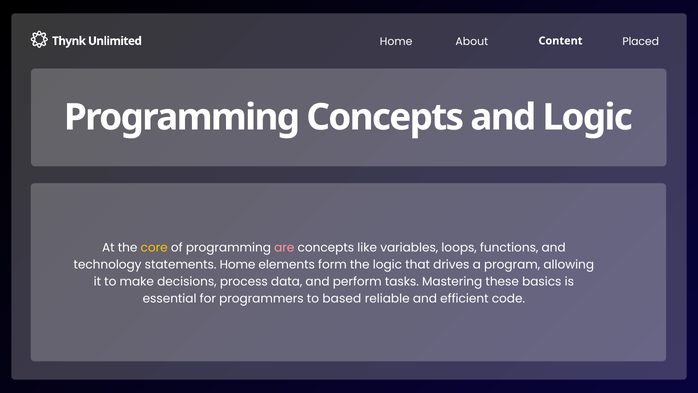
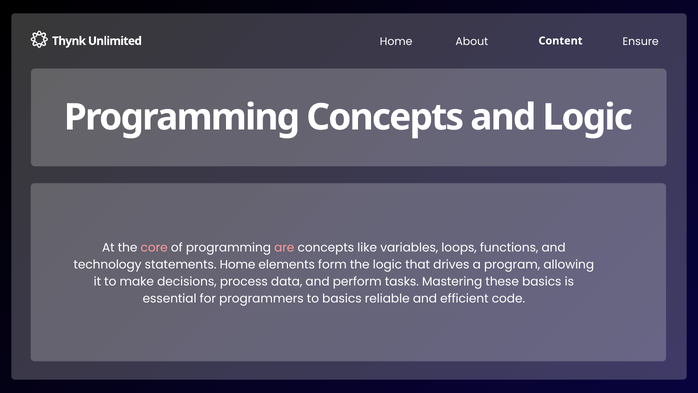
Placed: Placed -> Ensure (641, 42)
core colour: yellow -> pink (154, 248)
to based: based -> basics (342, 299)
